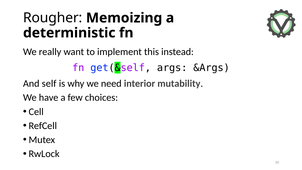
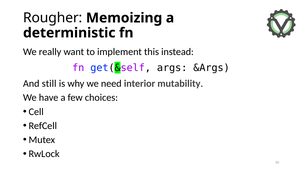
self: self -> still (49, 84)
